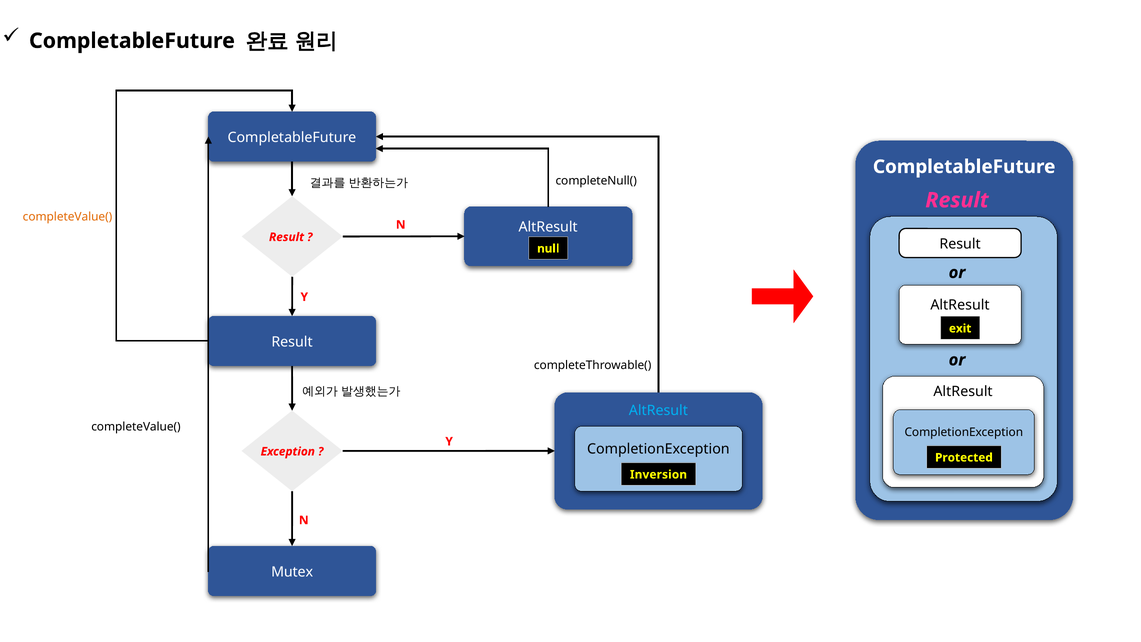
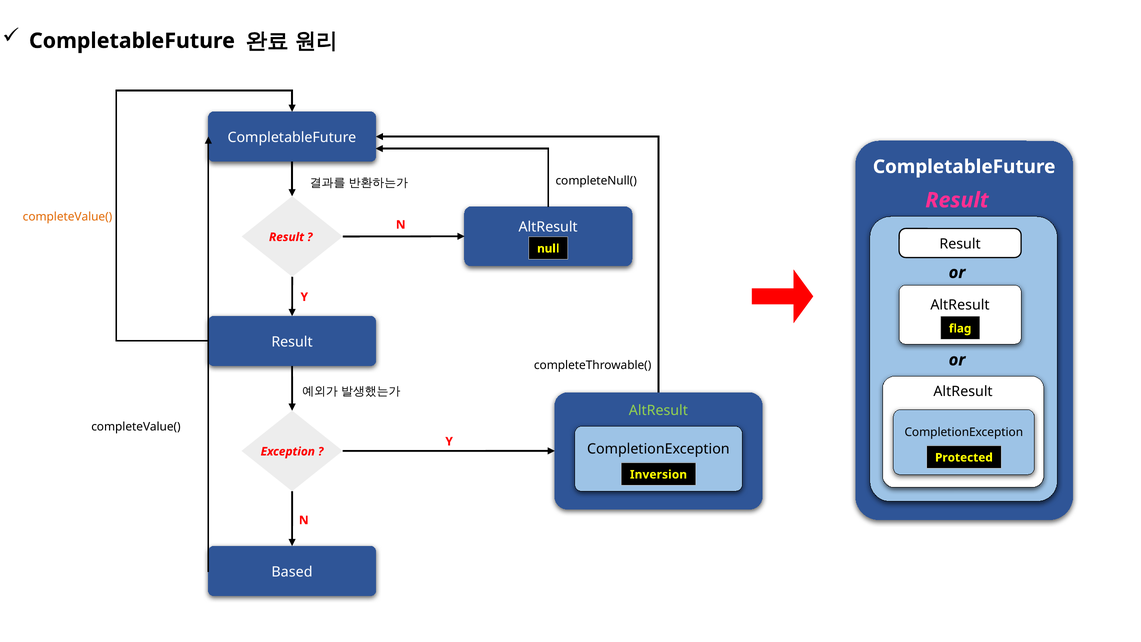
exit: exit -> flag (960, 328)
AltResult colour: light blue -> light green (658, 410)
Mutex: Mutex -> Based (292, 572)
